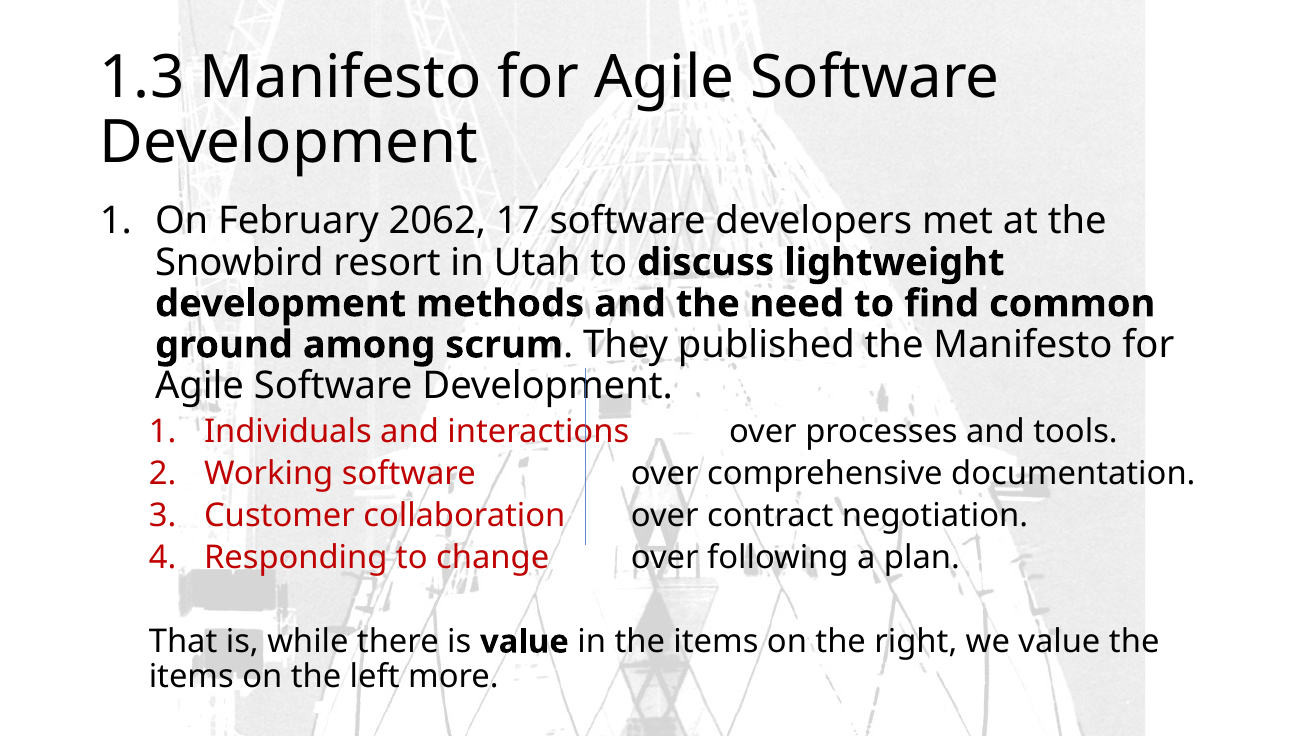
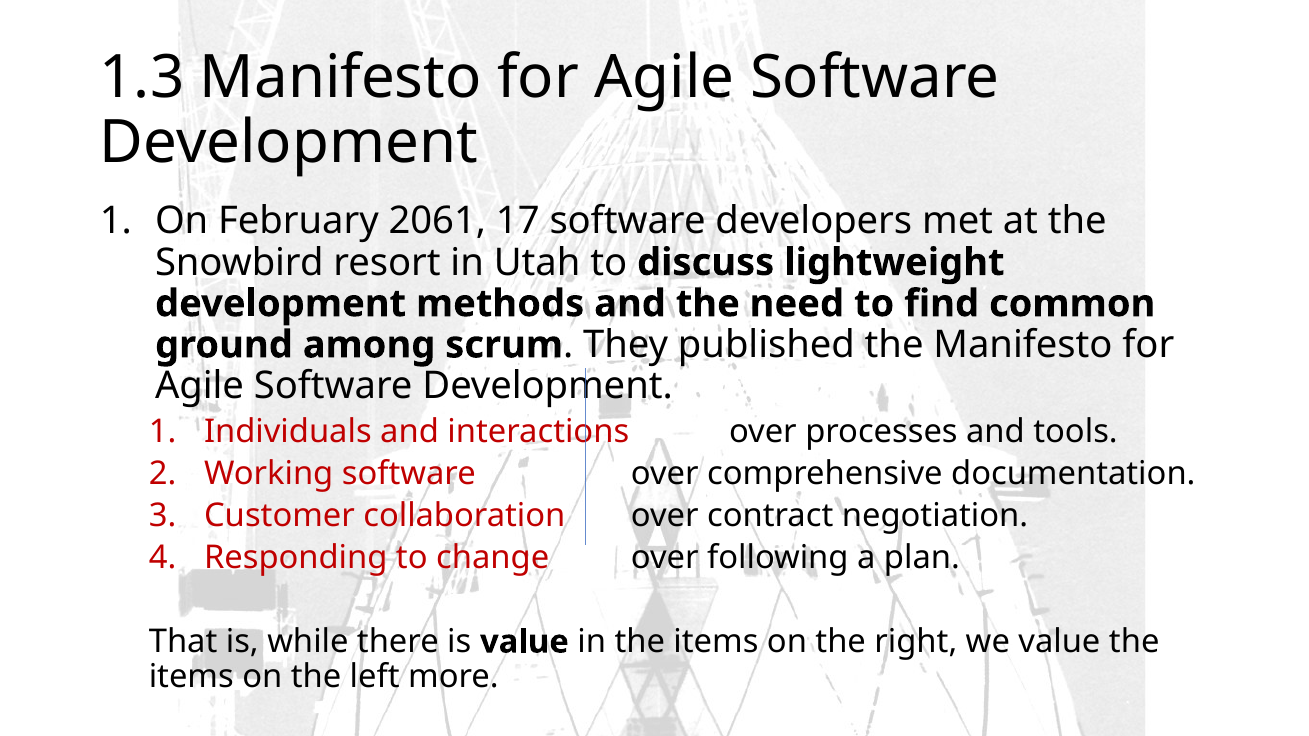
2062: 2062 -> 2061 (437, 221)
